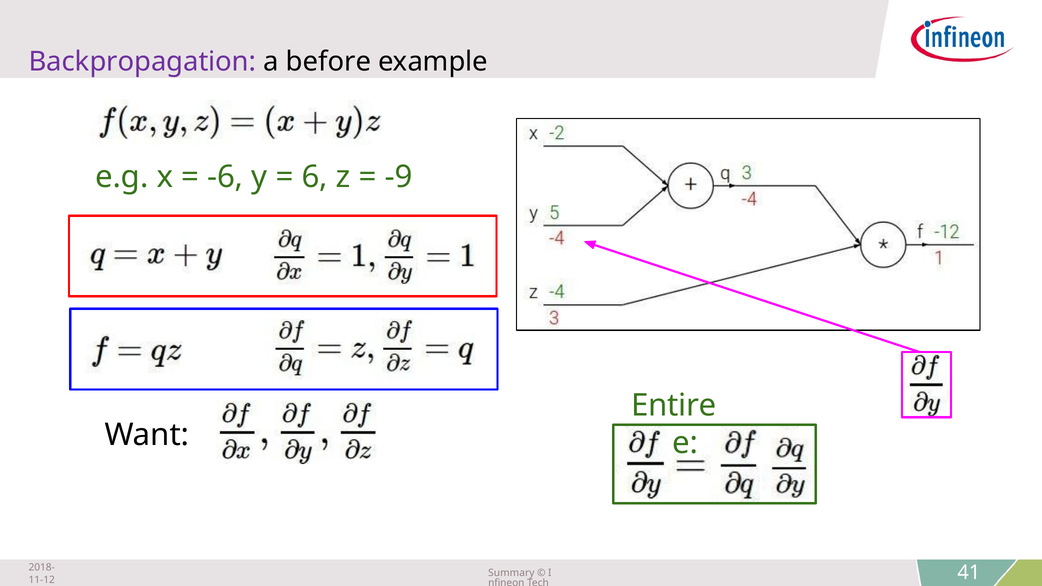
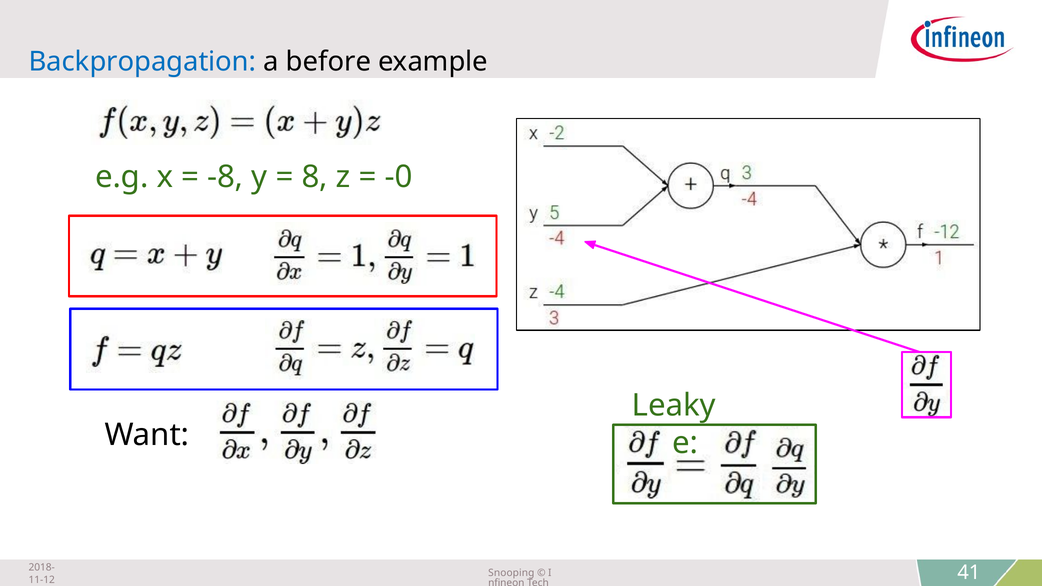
Backpropagation colour: purple -> blue (142, 62)
-6: -6 -> -8 (225, 177)
6: 6 -> 8 (315, 177)
-9: -9 -> -0 (399, 177)
Entire: Entire -> Leaky (674, 405)
Summary: Summary -> Snooping (511, 573)
